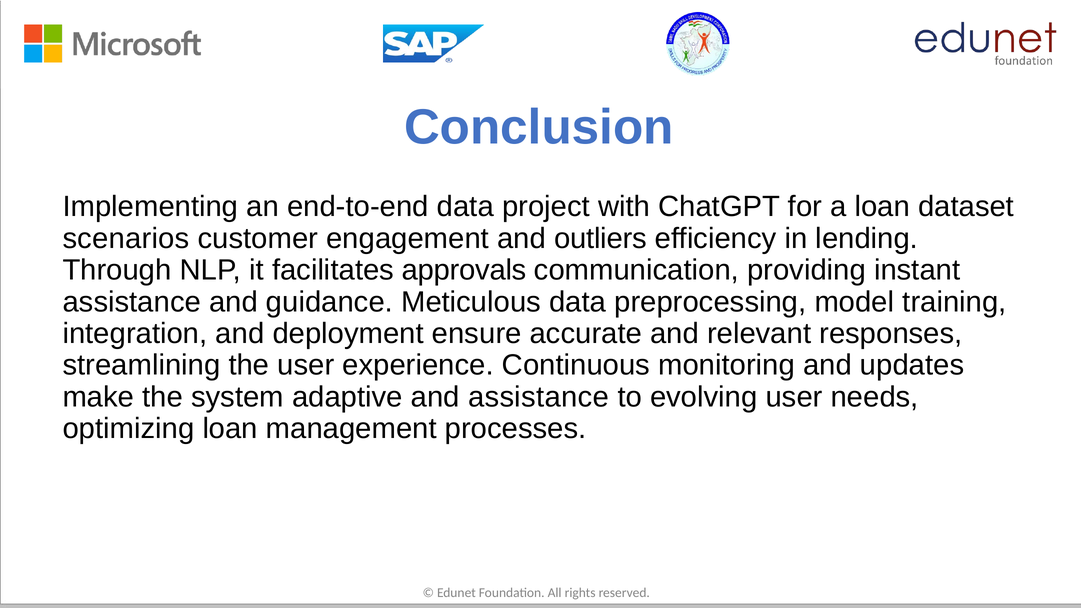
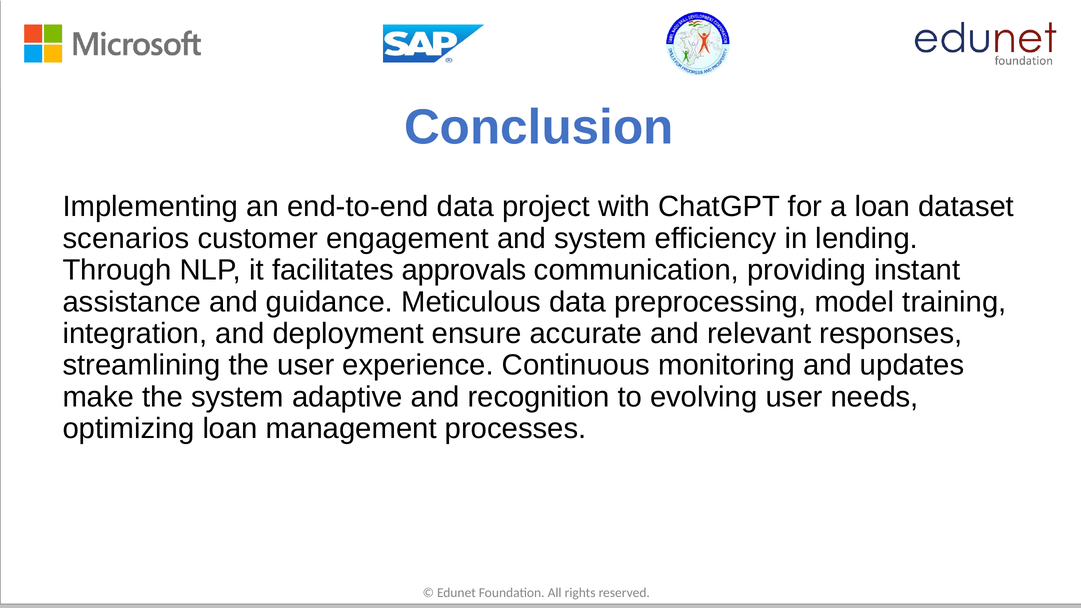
and outliers: outliers -> system (600, 239)
and assistance: assistance -> recognition (539, 397)
